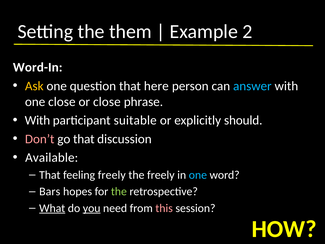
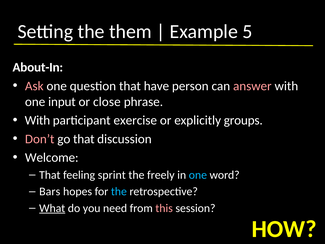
2: 2 -> 5 (247, 31)
Word-In: Word-In -> About-In (38, 67)
Ask colour: yellow -> pink (34, 86)
here: here -> have (156, 86)
answer colour: light blue -> pink (252, 86)
one close: close -> input (62, 102)
suitable: suitable -> exercise (135, 120)
should: should -> groups (243, 120)
Available: Available -> Welcome (52, 157)
feeling freely: freely -> sprint (112, 175)
the colour: light green -> light blue (119, 191)
you underline: present -> none (92, 208)
